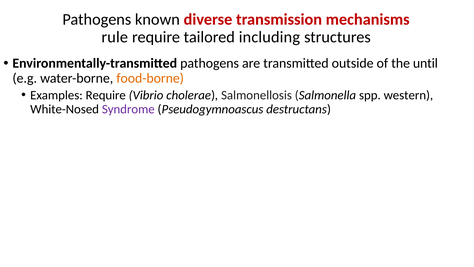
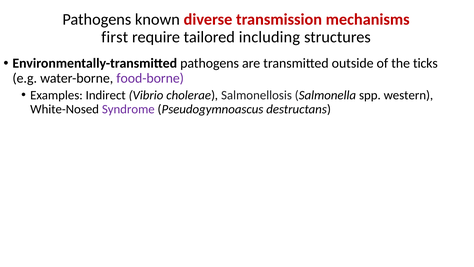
rule: rule -> first (115, 37)
until: until -> ticks (425, 63)
food-borne colour: orange -> purple (150, 78)
Examples Require: Require -> Indirect (106, 95)
